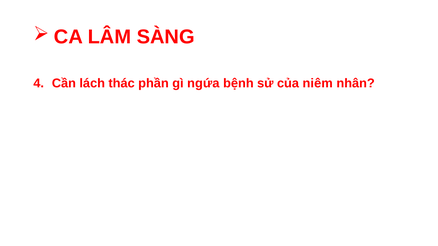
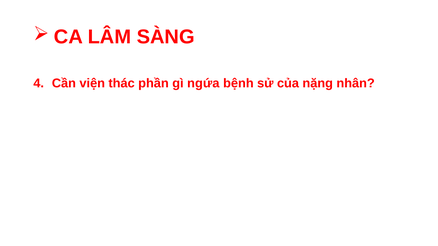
lách: lách -> viện (92, 83)
niêm: niêm -> nặng (318, 83)
